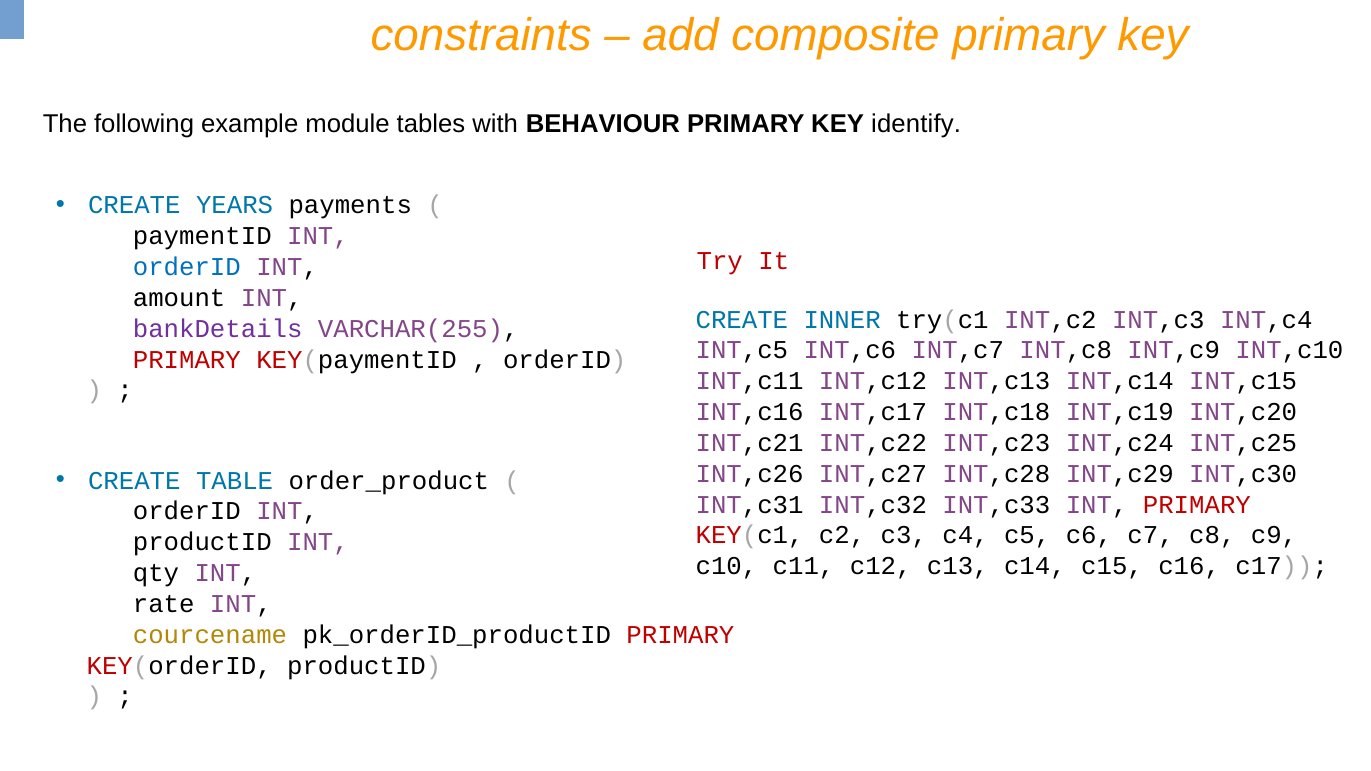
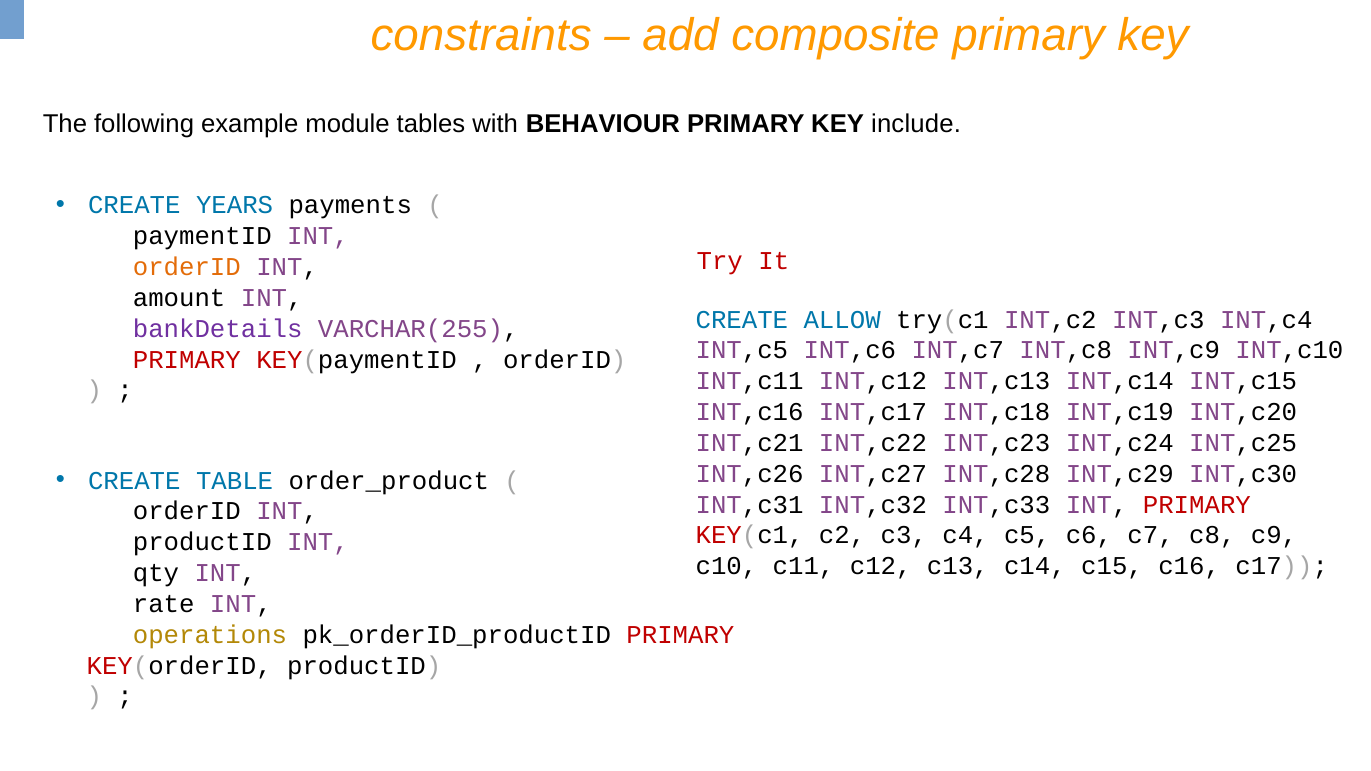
identify: identify -> include (916, 124)
orderID colour: blue -> orange (187, 267)
INNER: INNER -> ALLOW (842, 320)
courcename: courcename -> operations (210, 635)
